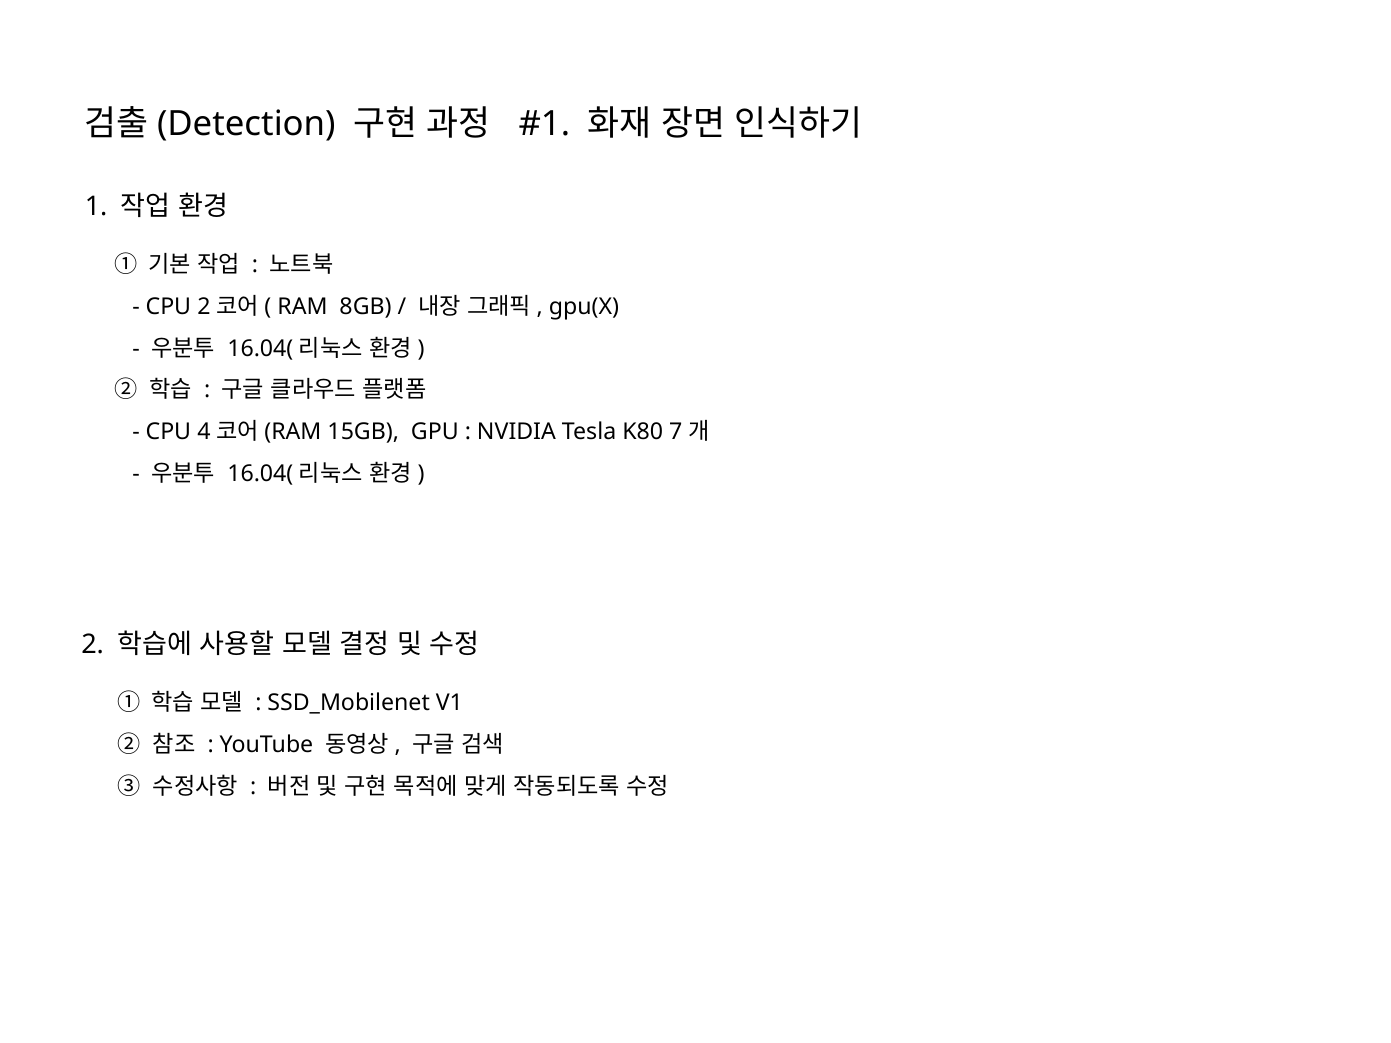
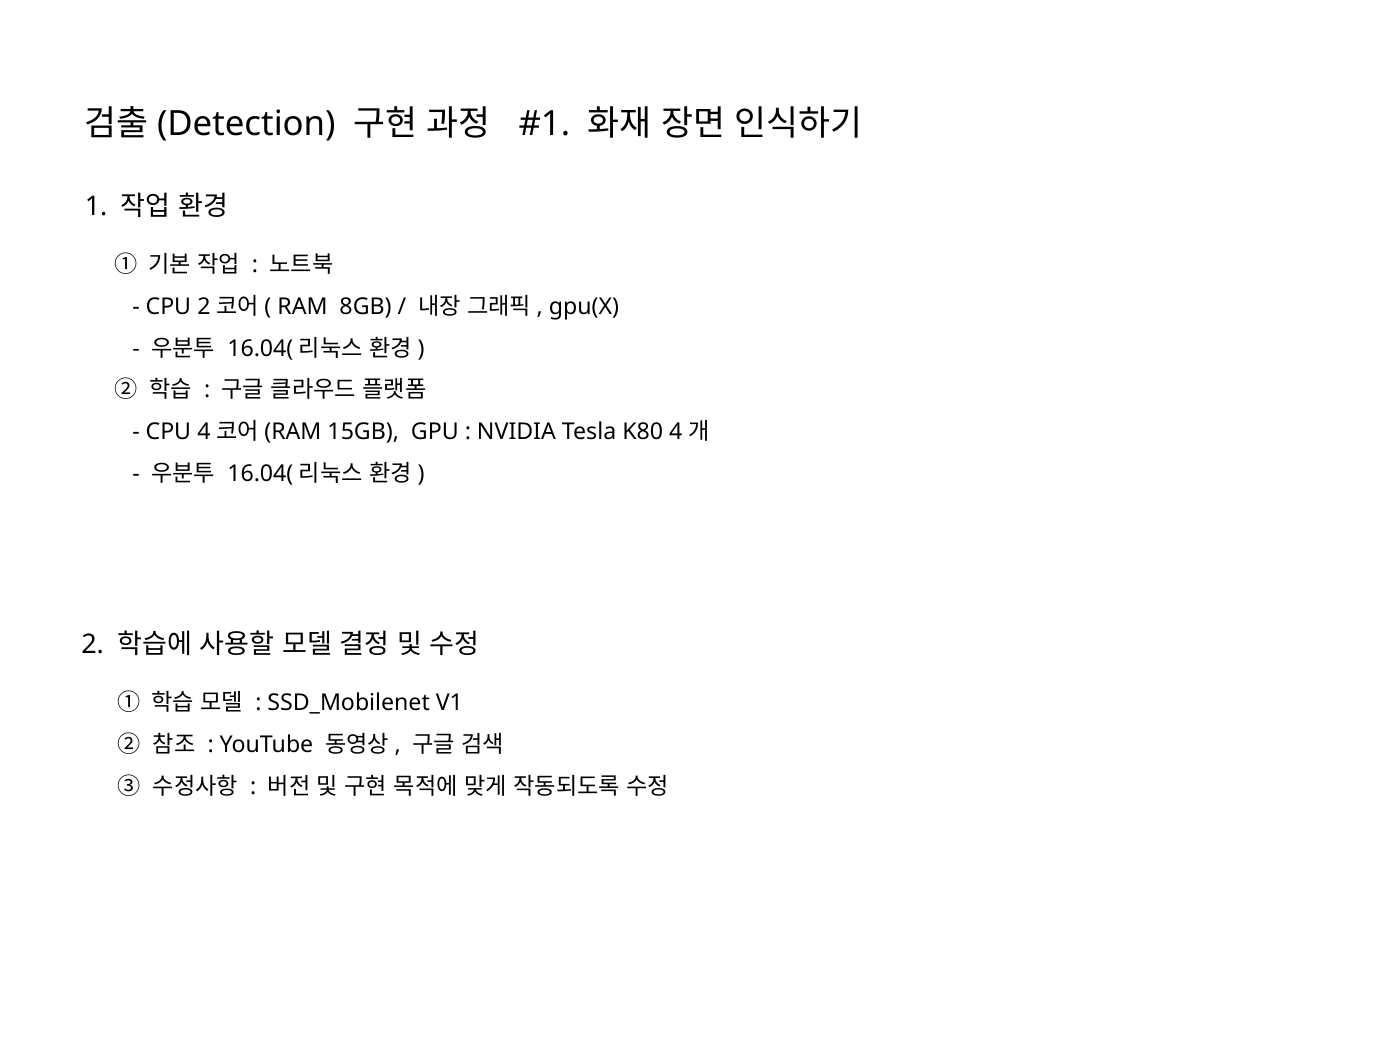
7: 7 -> 4 (676, 432)
